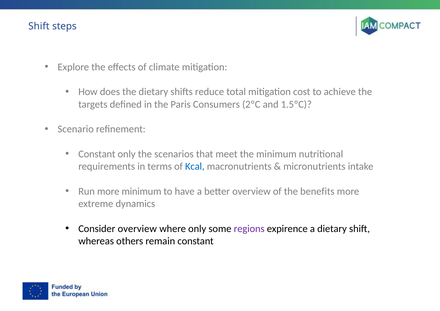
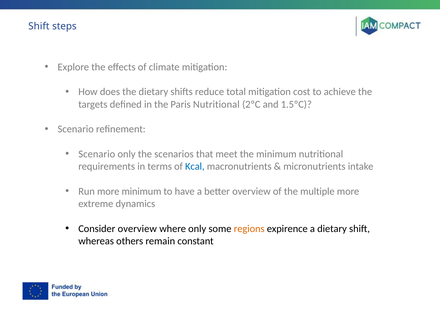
Paris Consumers: Consumers -> Nutritional (216, 104)
Constant: Constant -> Scenario (97, 154)
benefits: benefits -> multiple (317, 191)
regions colour: purple -> orange (249, 228)
